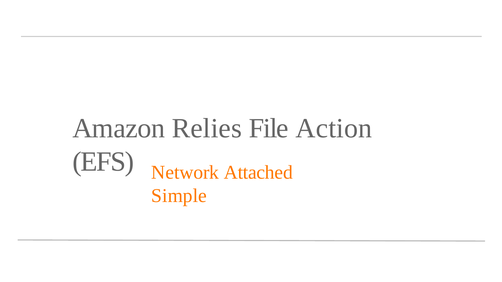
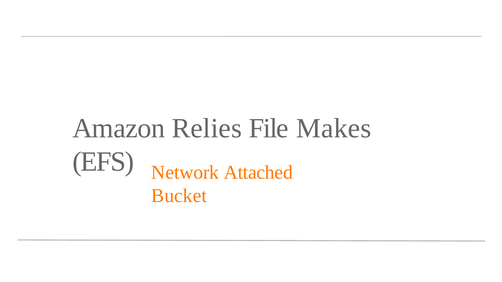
Action: Action -> Makes (334, 129)
Simple: Simple -> Bucket (179, 196)
